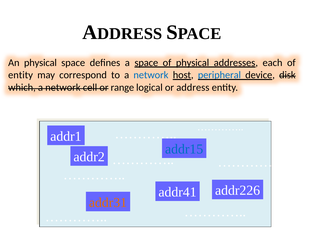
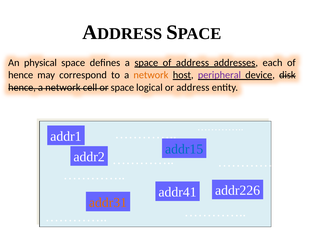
of physical: physical -> address (193, 63)
entity: entity -> hence (21, 75)
network colour: blue -> orange (151, 75)
peripheral colour: blue -> purple (219, 75)
which: which -> hence (22, 87)
or range: range -> space (122, 87)
